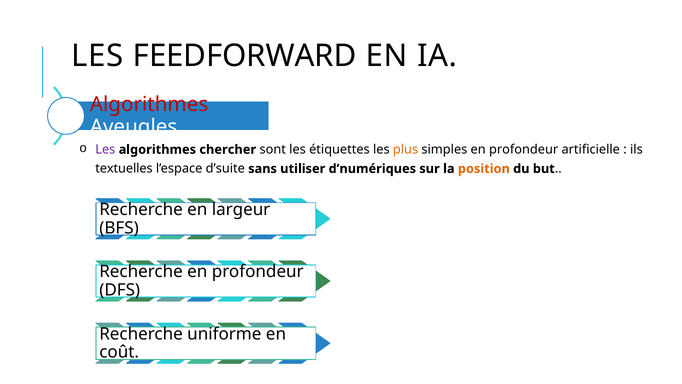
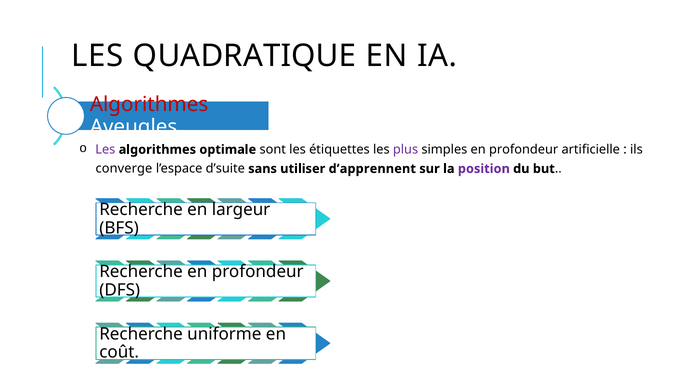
FEEDFORWARD: FEEDFORWARD -> QUADRATIQUE (245, 56)
chercher: chercher -> optimale (228, 149)
plus colour: orange -> purple (406, 149)
textuelles: textuelles -> converge (124, 169)
d’numériques: d’numériques -> d’apprennent (372, 169)
position colour: orange -> purple (484, 169)
